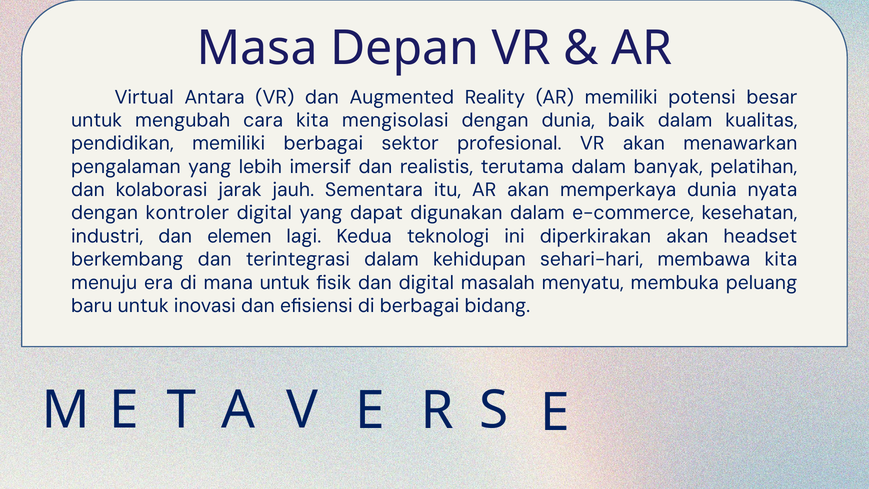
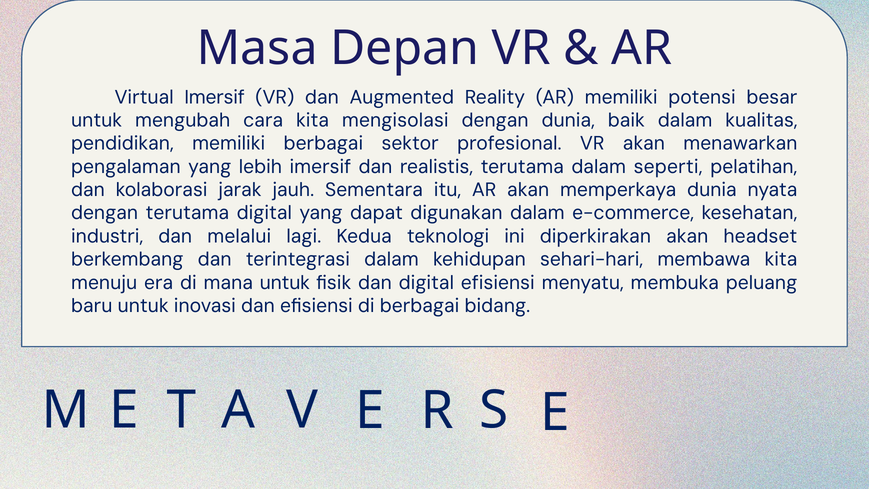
Virtual Antara: Antara -> Imersif (215, 97)
banyak: banyak -> seperti (668, 167)
dengan kontroler: kontroler -> terutama (187, 213)
elemen: elemen -> melalui (239, 236)
digital masalah: masalah -> efisiensi (498, 283)
